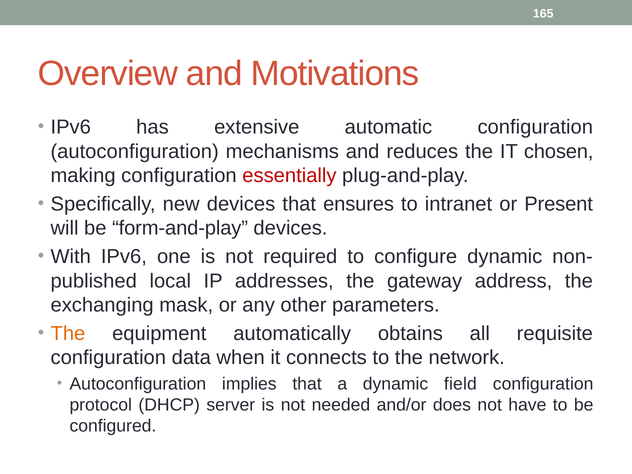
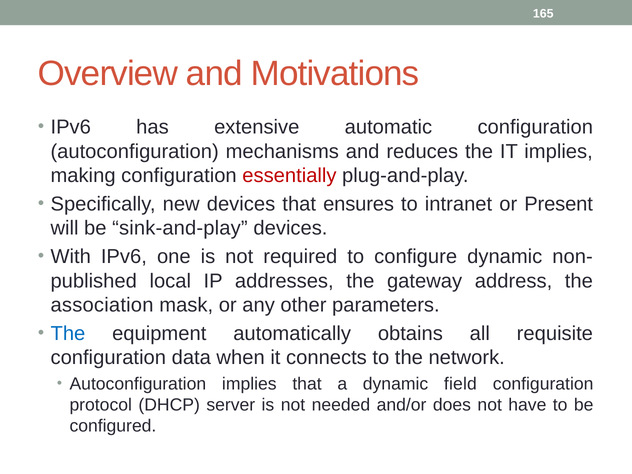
IT chosen: chosen -> implies (559, 151)
form-and-play: form-and-play -> sink-and-play (180, 228)
exchanging: exchanging -> association (102, 305)
The colour: orange -> blue (68, 334)
